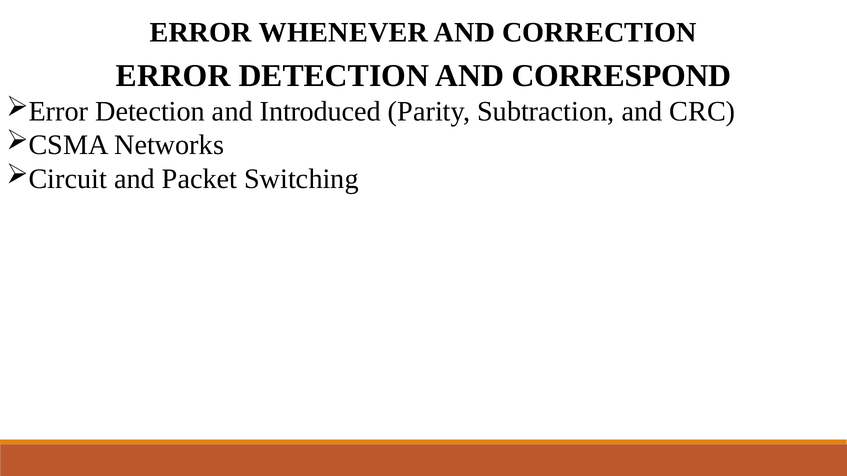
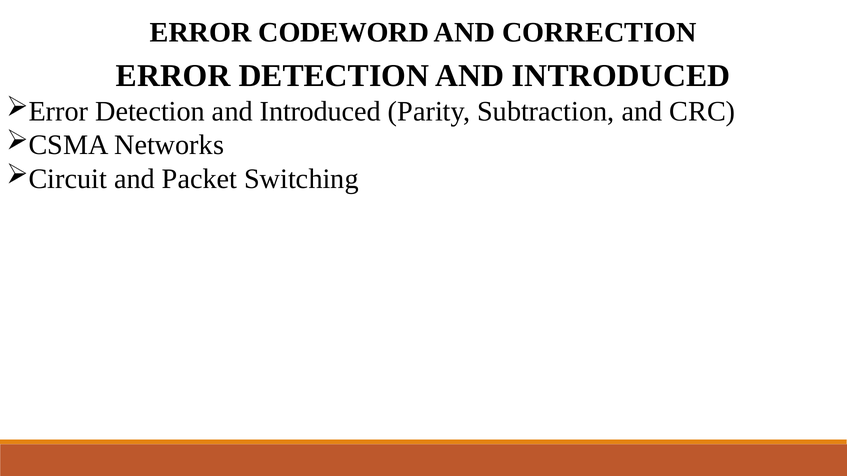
WHENEVER: WHENEVER -> CODEWORD (344, 33)
CORRESPOND: CORRESPOND -> INTRODUCED (621, 76)
